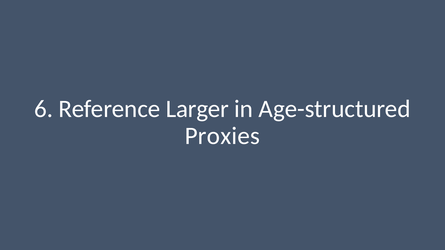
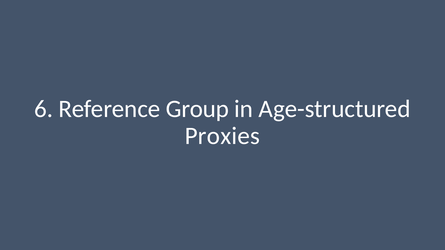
Larger: Larger -> Group (197, 109)
